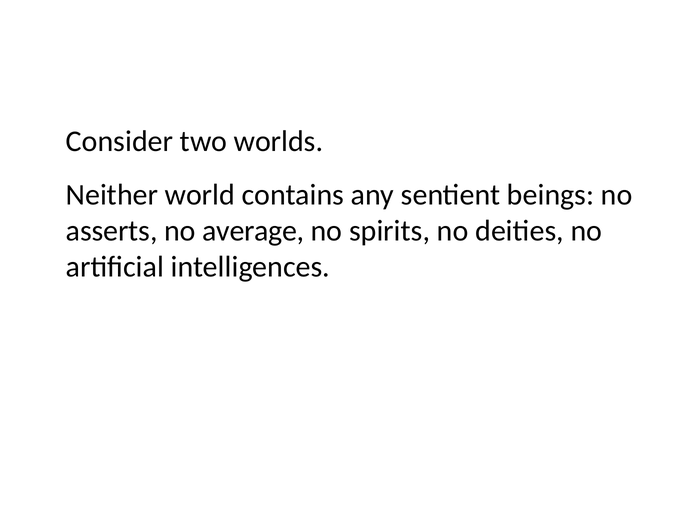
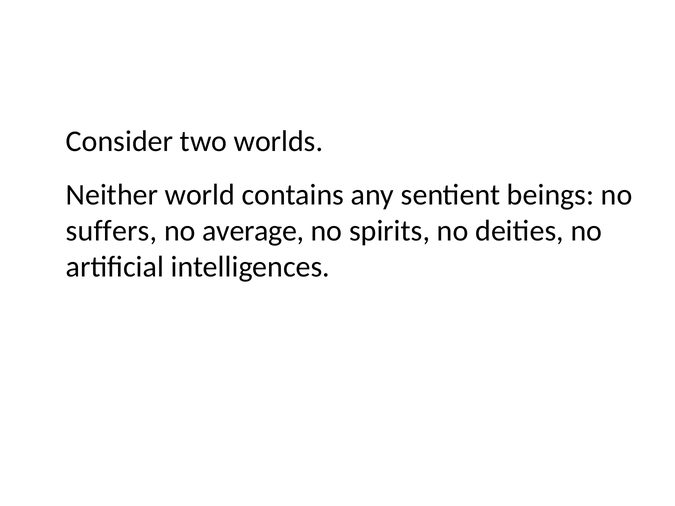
asserts: asserts -> suffers (112, 231)
